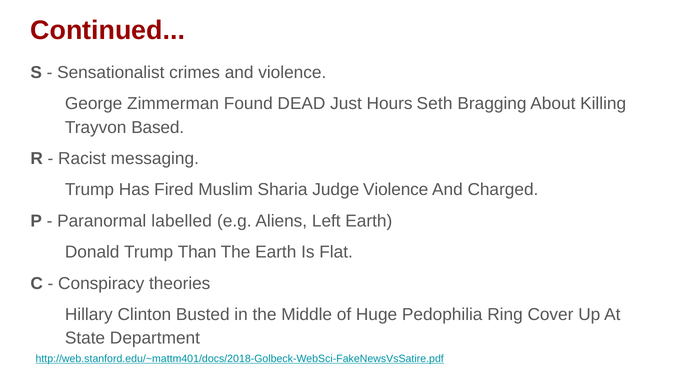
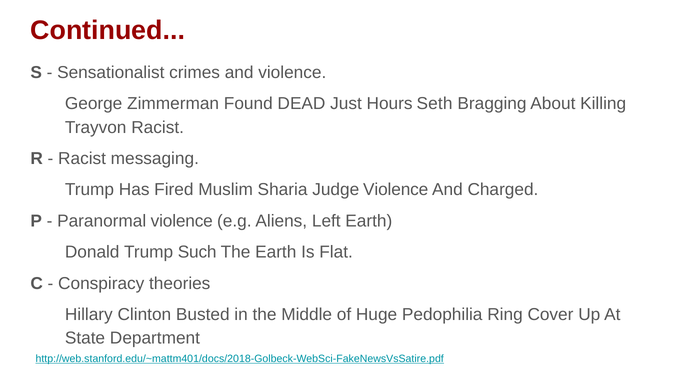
Trayvon Based: Based -> Racist (158, 127)
Paranormal labelled: labelled -> violence (182, 221)
Than: Than -> Such (197, 252)
